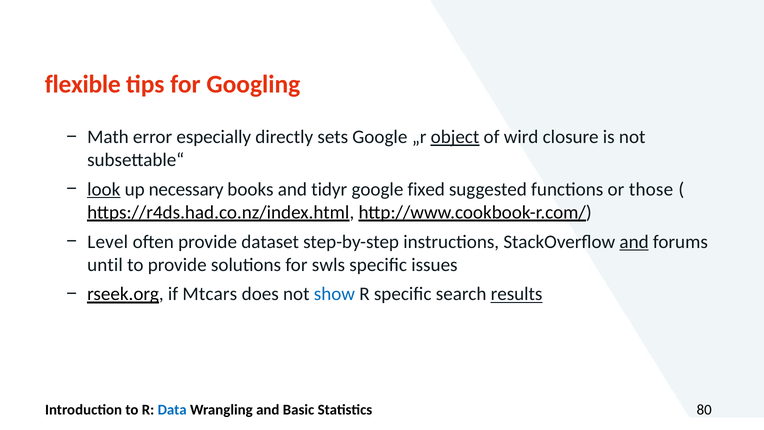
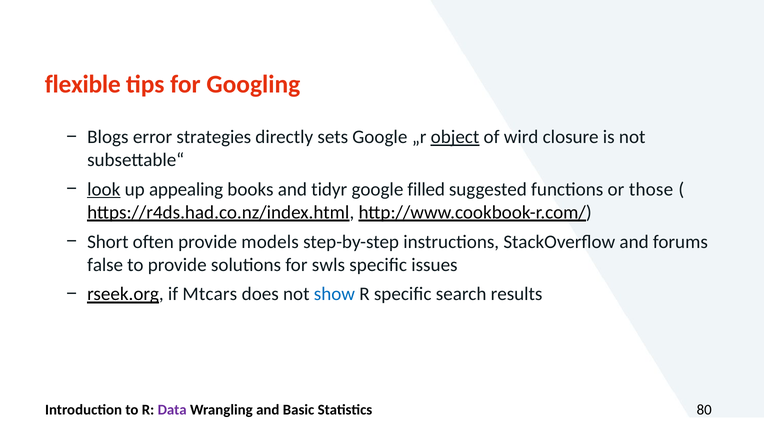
Math: Math -> Blogs (108, 137)
especially: especially -> strategies (214, 137)
necessary: necessary -> appealing (186, 189)
fixed: fixed -> filled (426, 189)
Level: Level -> Short (108, 242)
dataset: dataset -> models (270, 242)
and underline: present -> none (634, 242)
until: until -> false (105, 265)
results underline: present -> none (517, 294)
Data colour: blue -> purple (172, 410)
